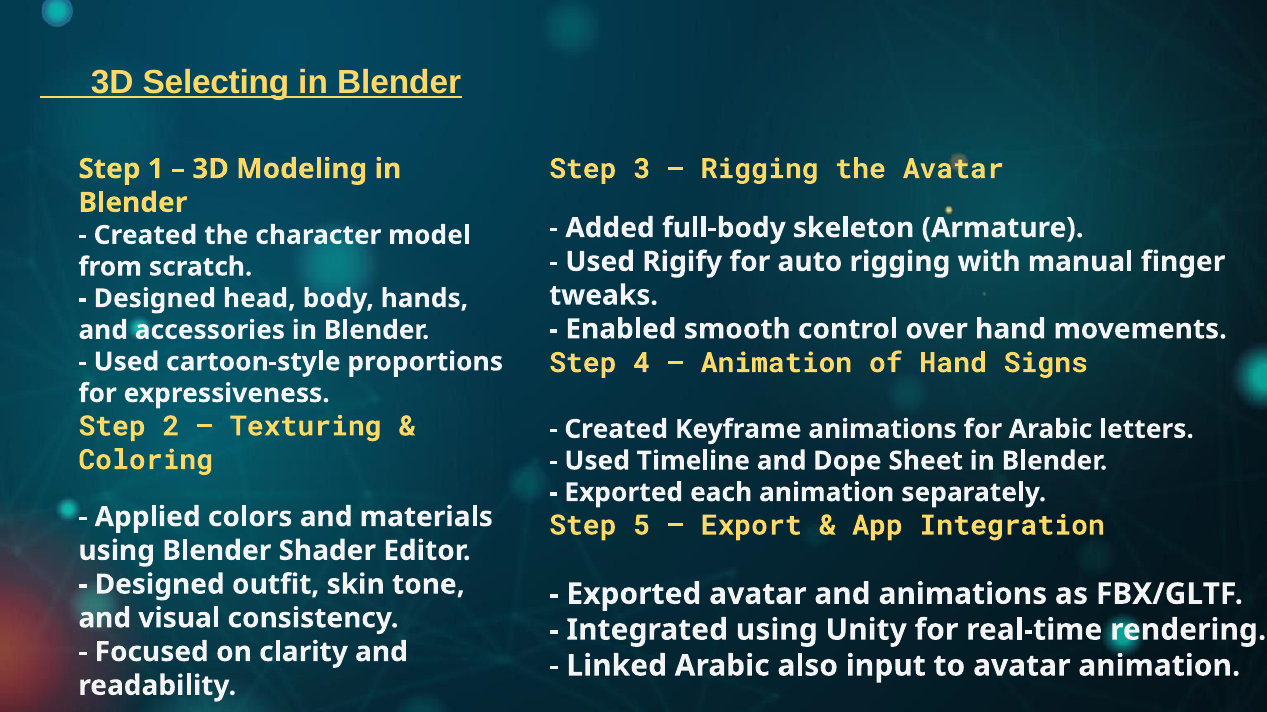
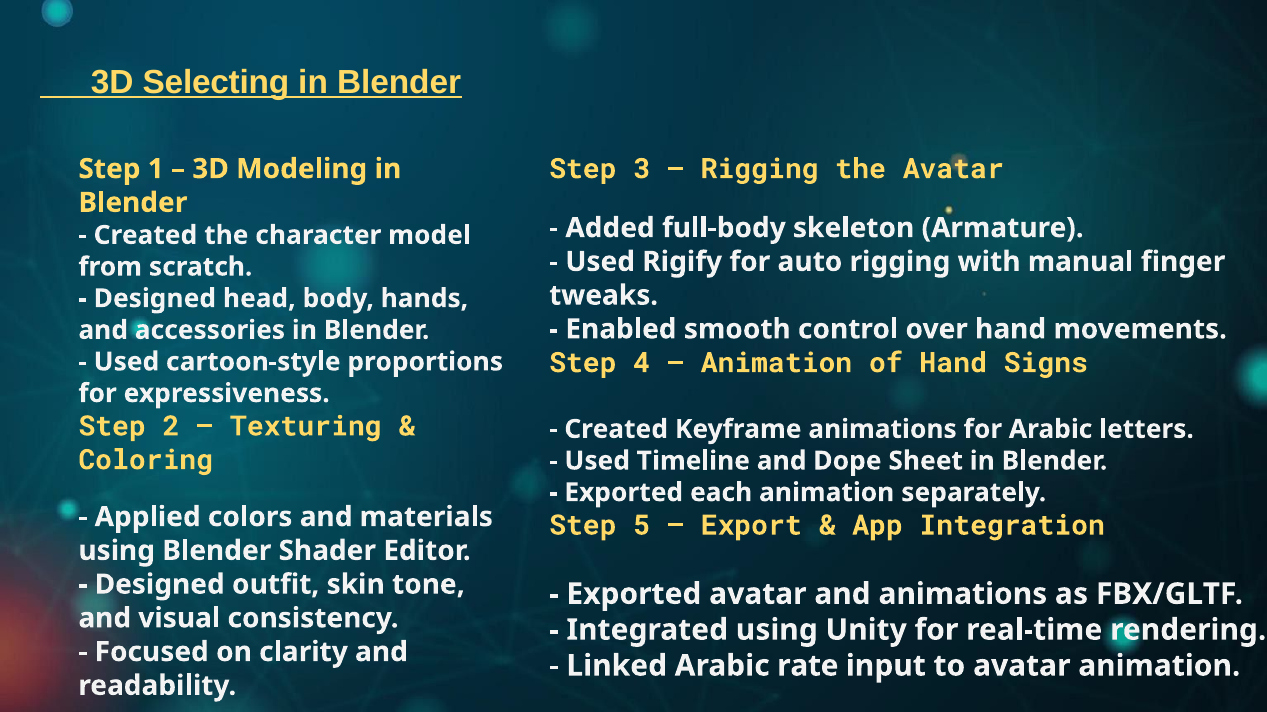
also: also -> rate (808, 666)
